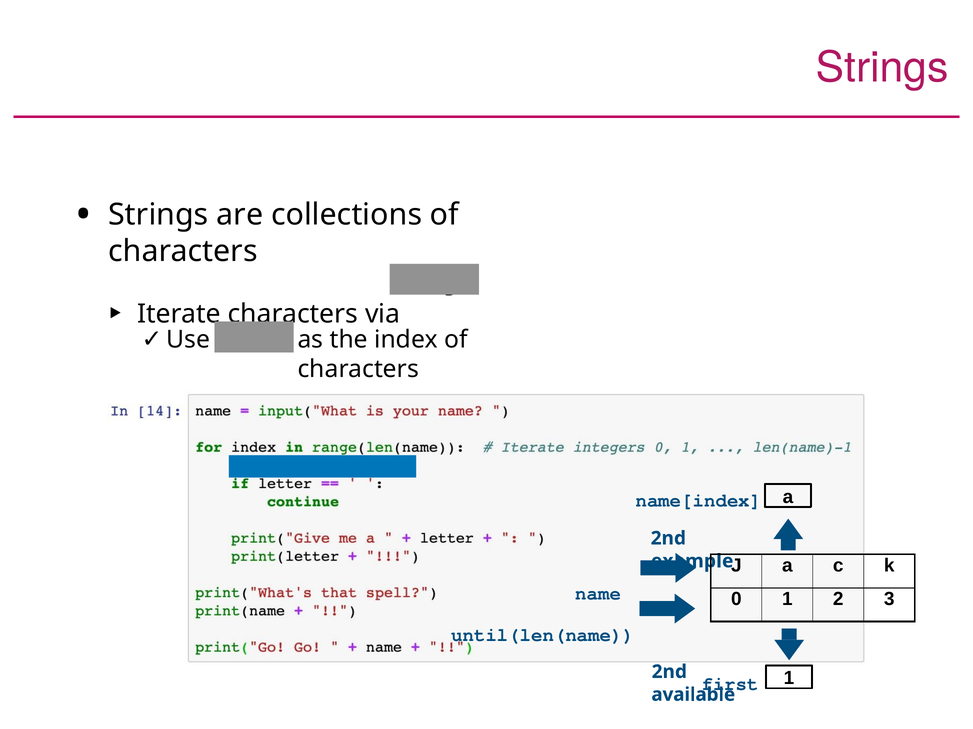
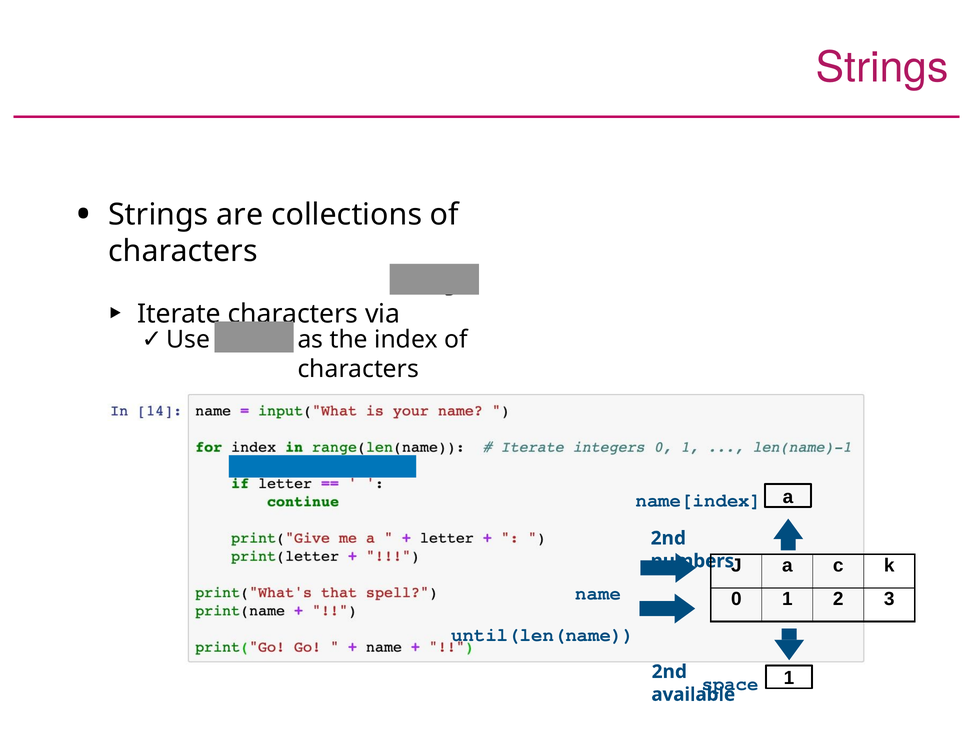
example: example -> numbers (692, 562)
first: first -> space (730, 685)
